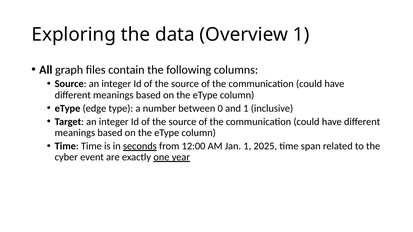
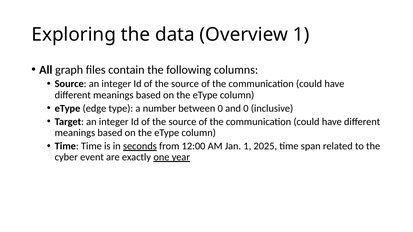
and 1: 1 -> 0 (246, 108)
